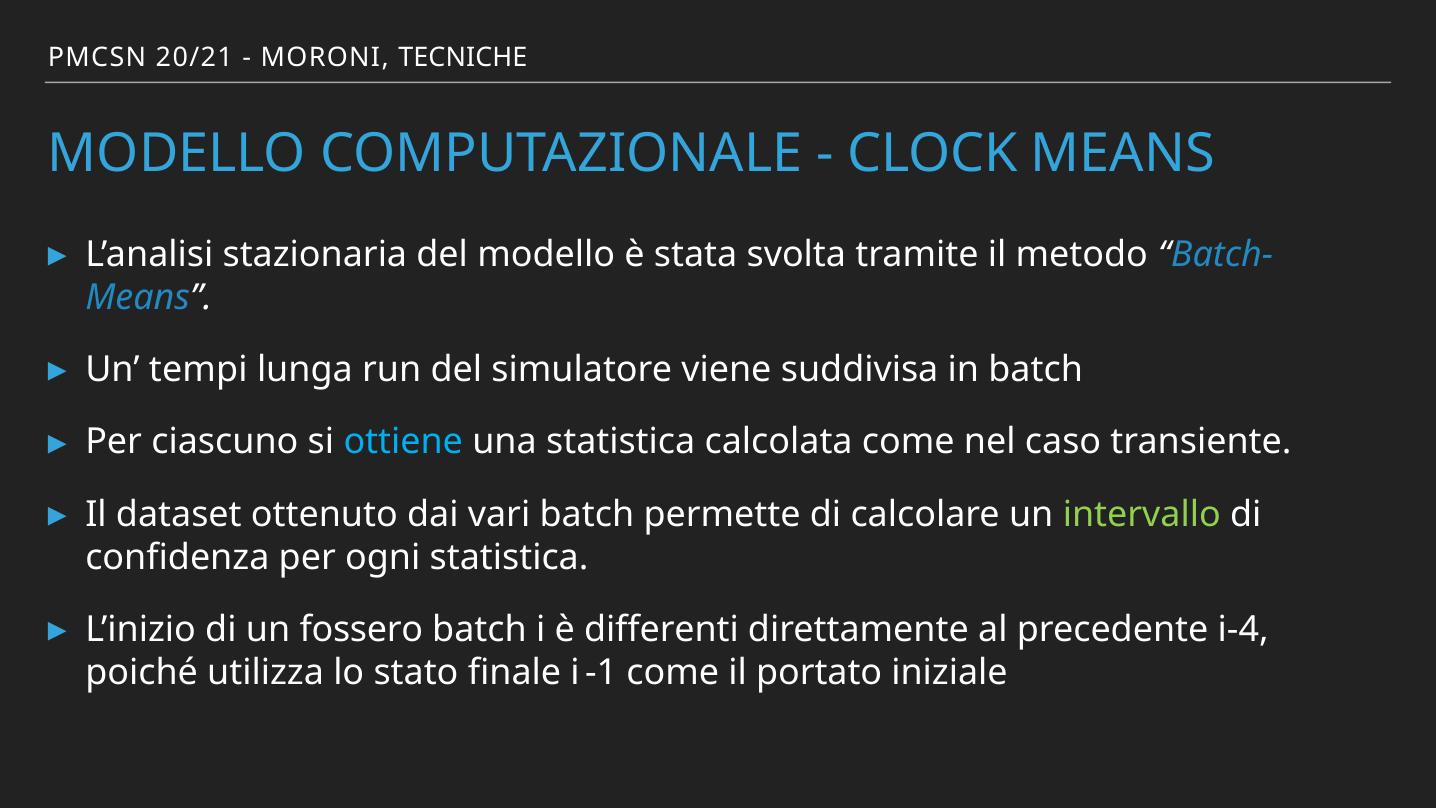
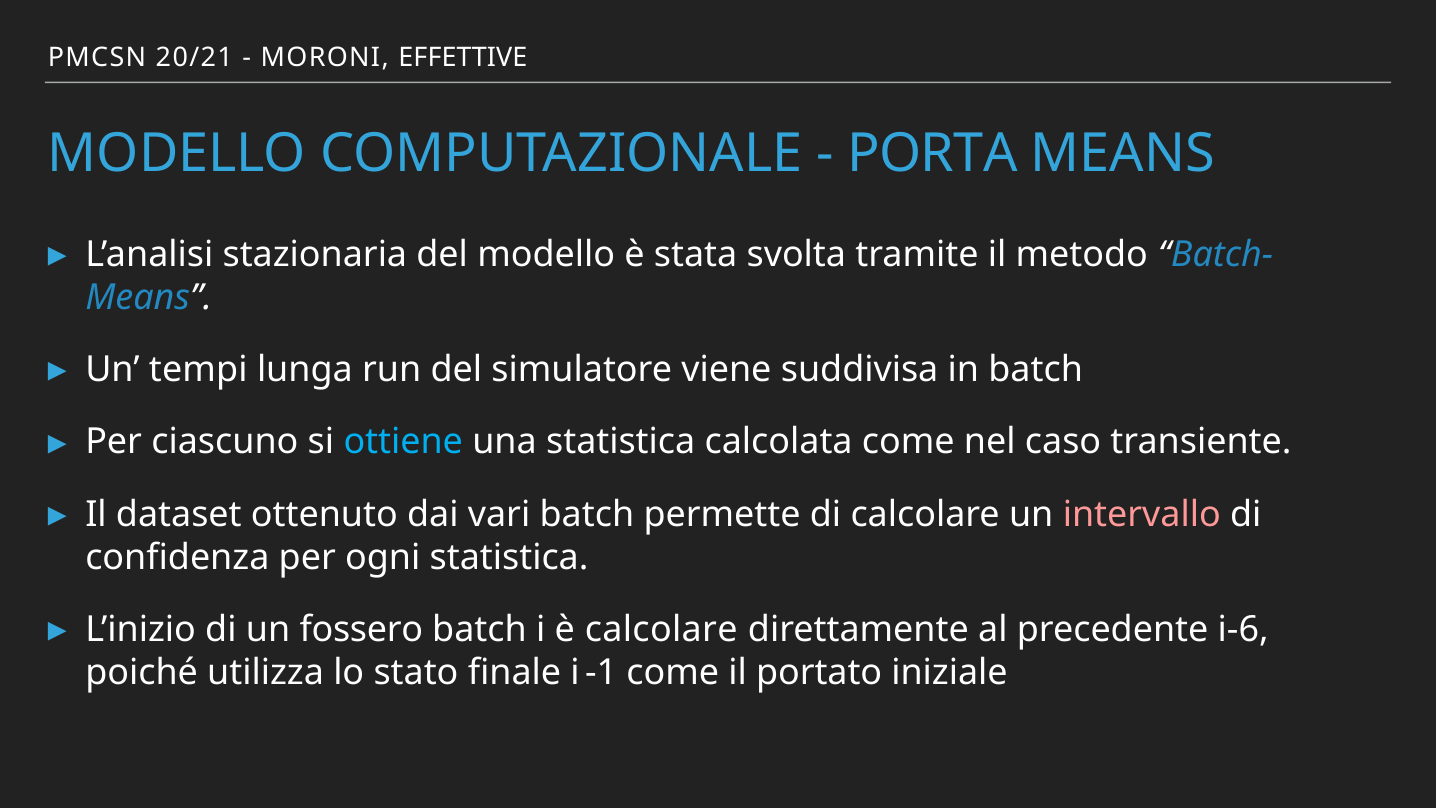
TECNICHE: TECNICHE -> EFFETTIVE (463, 58)
CLOCK: CLOCK -> PORTA (933, 154)
intervallo colour: light green -> pink (1142, 514)
è differenti: differenti -> calcolare (661, 630)
i-4: i-4 -> i-6 (1243, 630)
